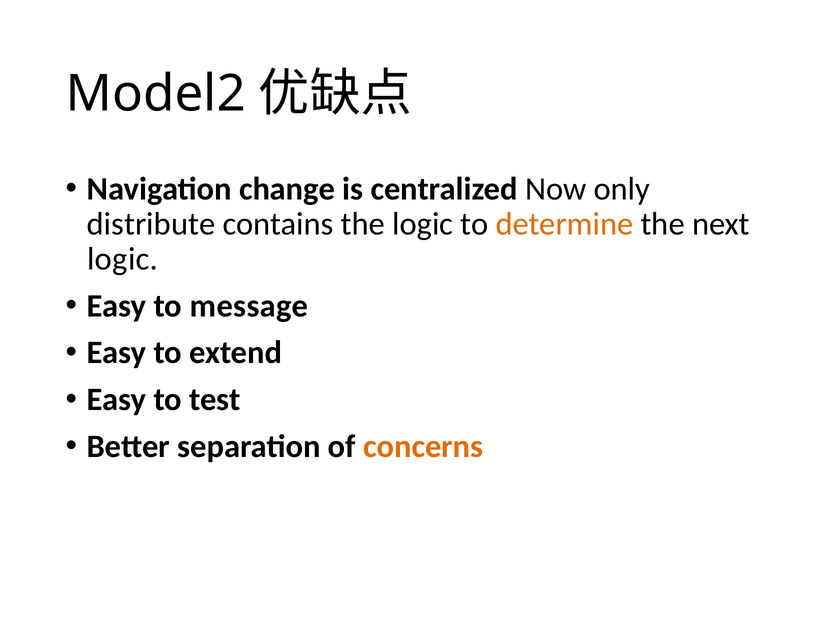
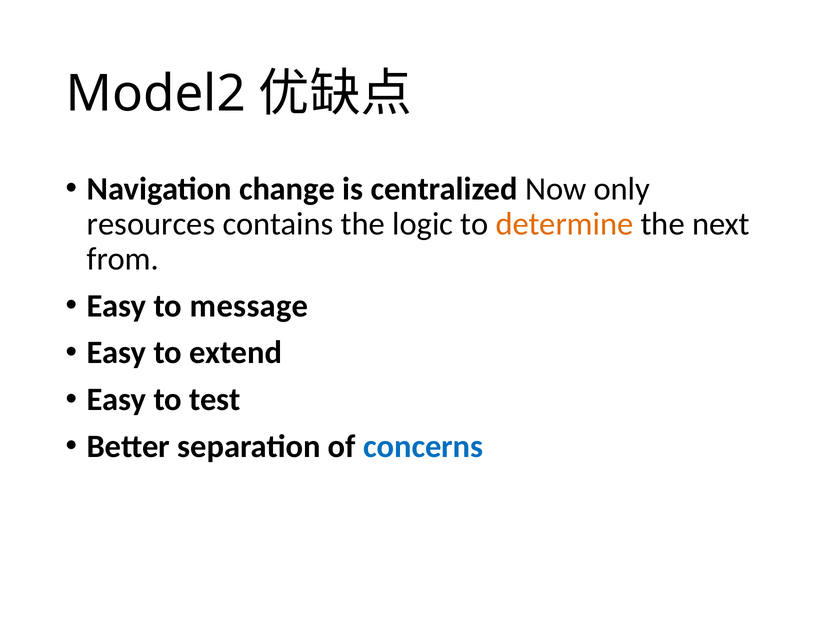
distribute: distribute -> resources (151, 224)
logic: logic -> from (123, 259)
concerns colour: orange -> blue (423, 446)
